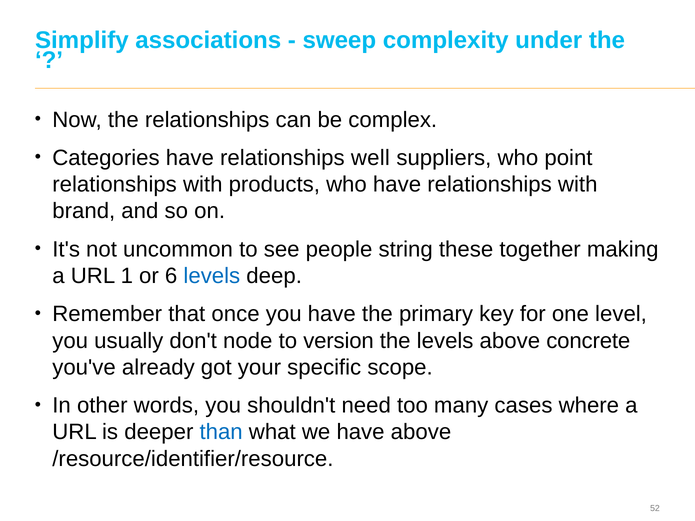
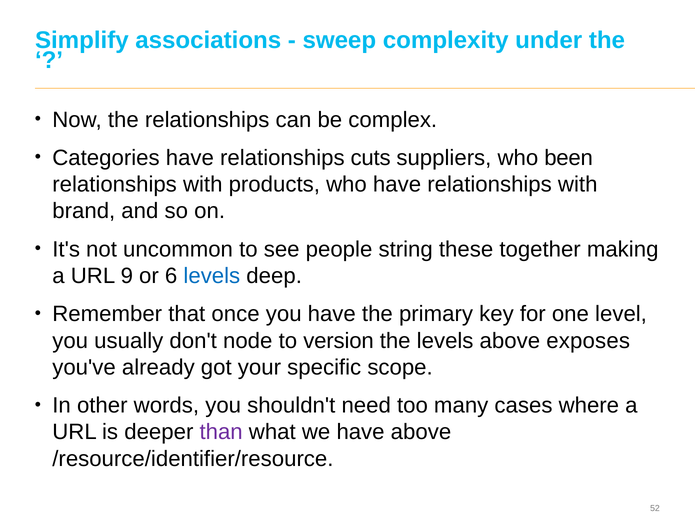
well: well -> cuts (371, 158)
point: point -> been (569, 158)
1: 1 -> 9 (127, 276)
concrete: concrete -> exposes (588, 341)
than colour: blue -> purple (221, 432)
